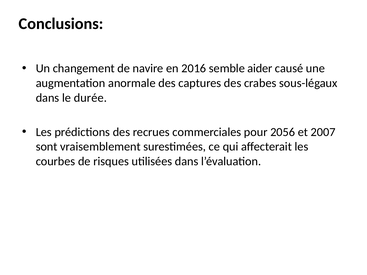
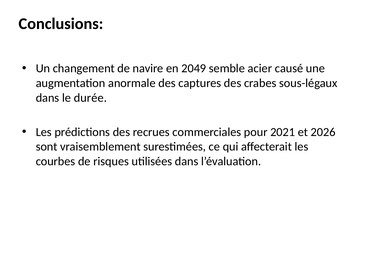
2016: 2016 -> 2049 (194, 69)
aider: aider -> acier (260, 69)
2056: 2056 -> 2021 (283, 132)
2007: 2007 -> 2026 (323, 132)
